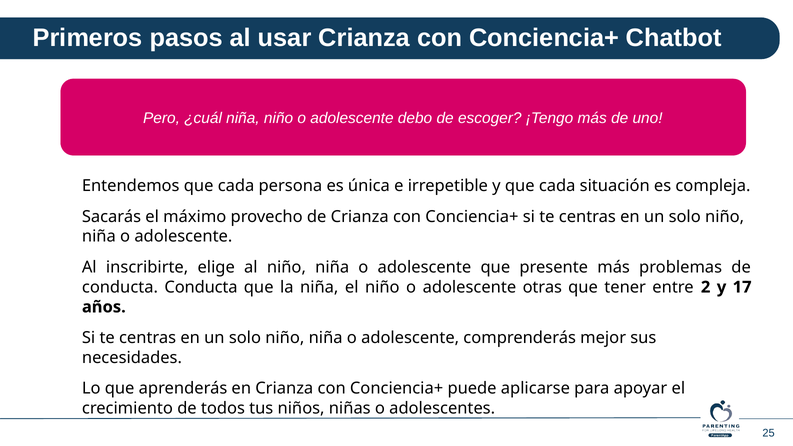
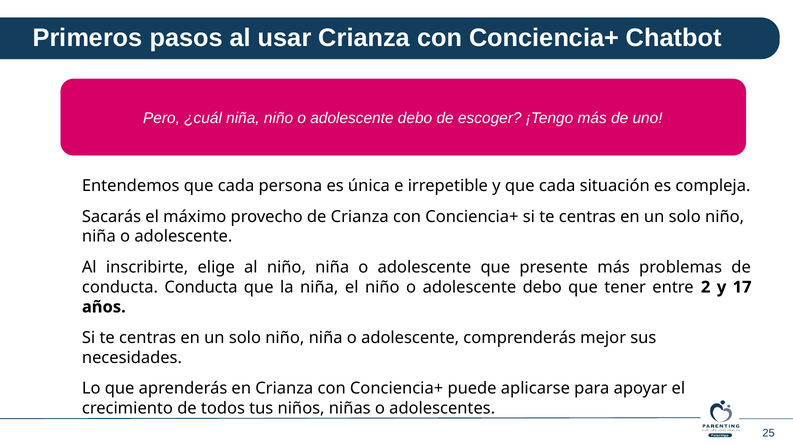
otras: otras -> debo (542, 287)
